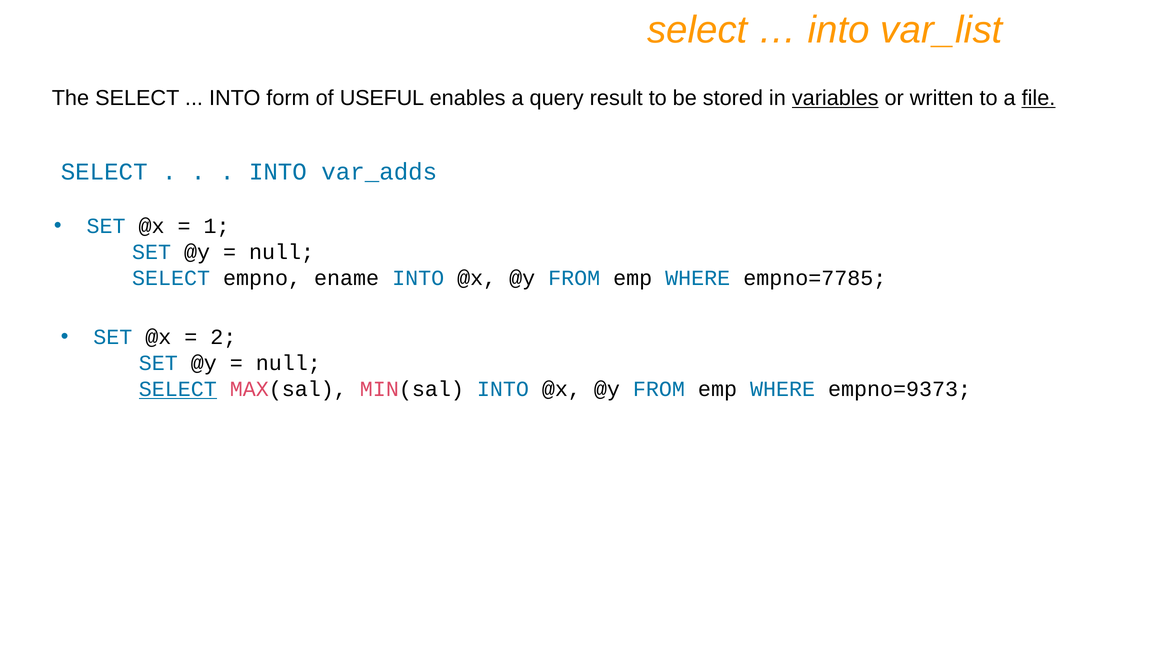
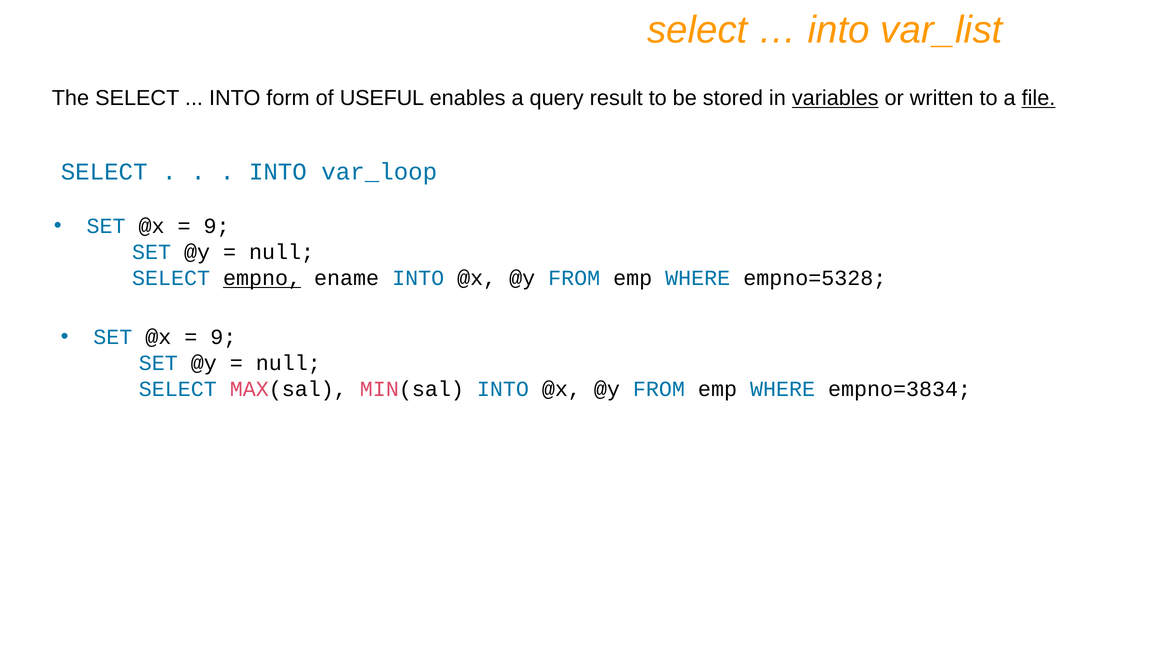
var_adds: var_adds -> var_loop (379, 172)
1: 1 -> 9 (217, 226)
empno underline: none -> present (262, 278)
empno=7785: empno=7785 -> empno=5328 (815, 278)
2: 2 -> 9 (223, 337)
SELECT underline: present -> none (178, 389)
empno=9373: empno=9373 -> empno=3834 (900, 389)
